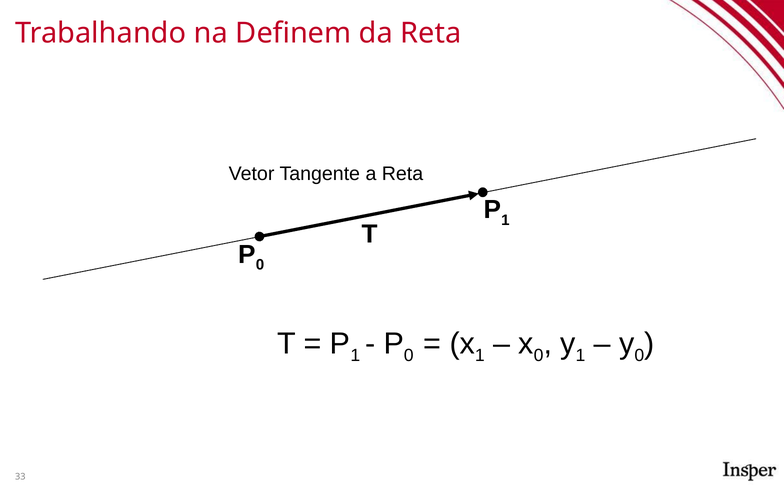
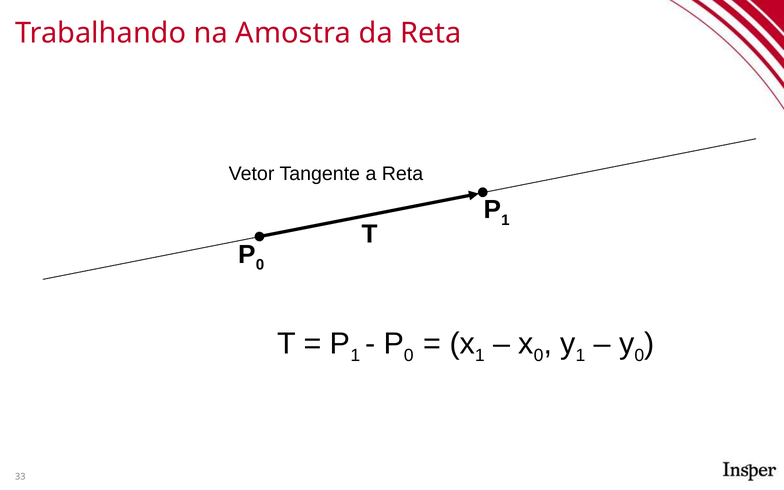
Definem: Definem -> Amostra (293, 33)
